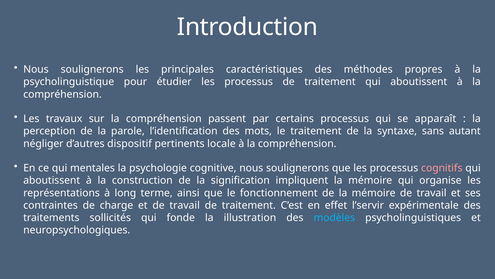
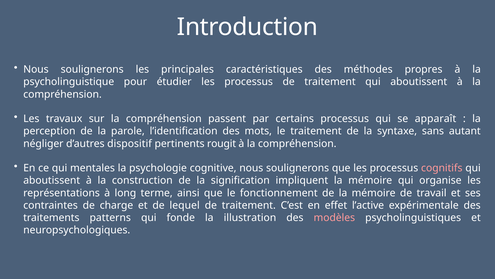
locale: locale -> rougit (222, 143)
et de travail: travail -> lequel (185, 205)
l’servir: l’servir -> l’active (368, 205)
sollicités: sollicités -> patterns (110, 217)
modèles colour: light blue -> pink (334, 217)
